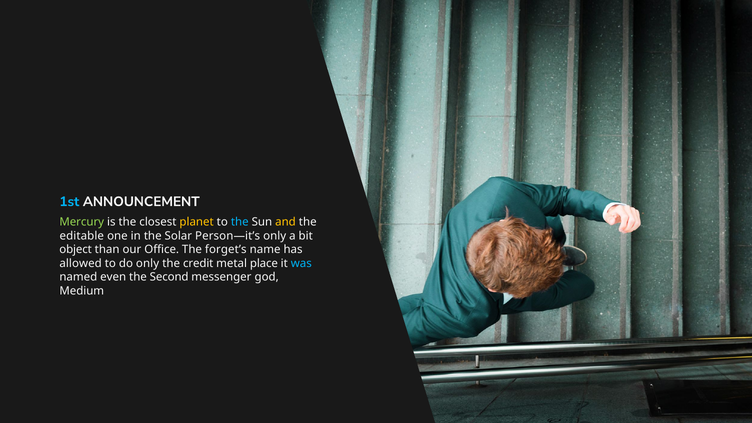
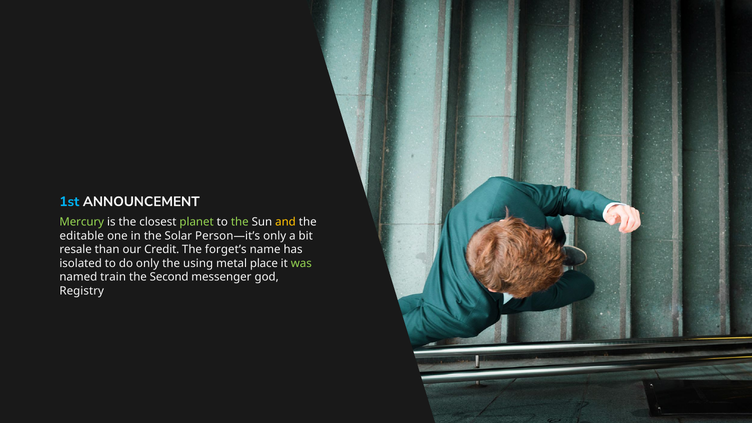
planet colour: yellow -> light green (197, 222)
the colour: light blue -> light green (240, 222)
object: object -> resale (76, 250)
Office: Office -> Credit (162, 250)
allowed: allowed -> isolated (81, 263)
credit: credit -> using (198, 263)
was colour: light blue -> light green (301, 263)
even: even -> train (113, 277)
Medium: Medium -> Registry (82, 291)
